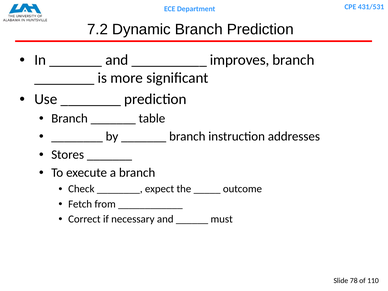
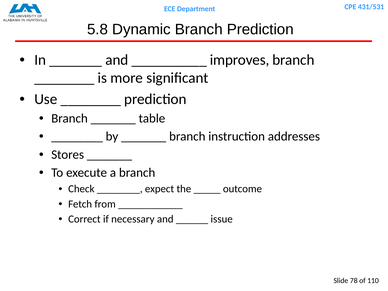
7.2: 7.2 -> 5.8 (98, 29)
must: must -> issue (222, 219)
